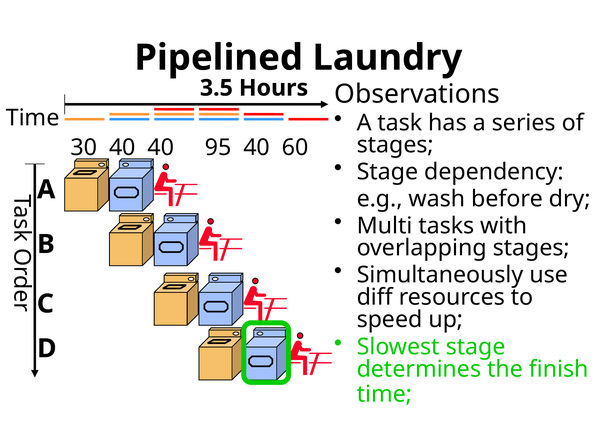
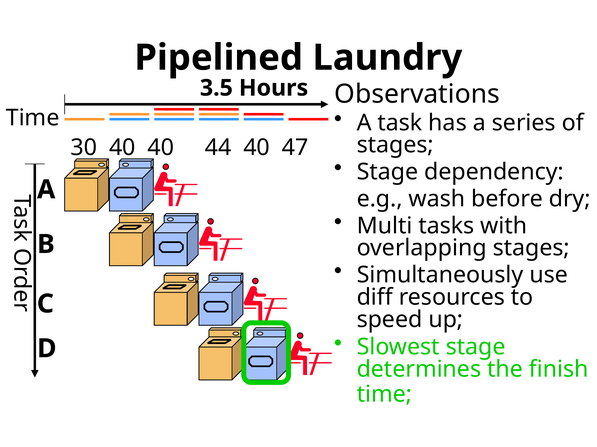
95: 95 -> 44 (218, 148)
60: 60 -> 47 (295, 148)
